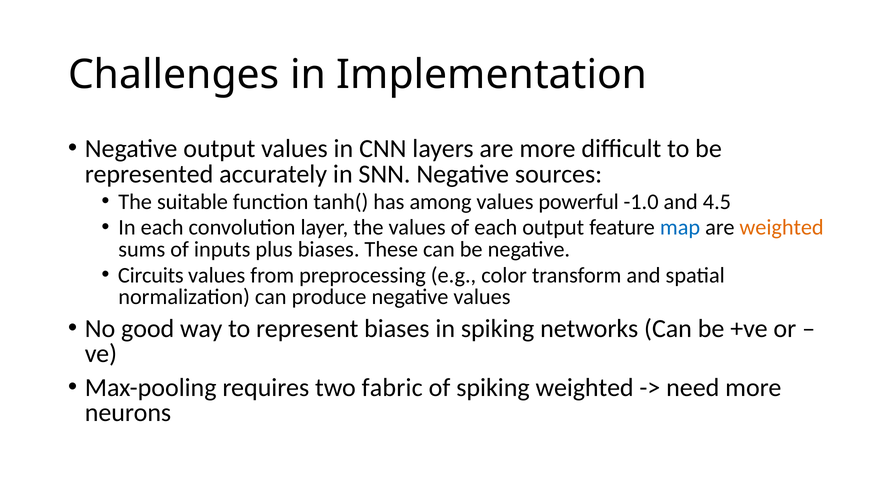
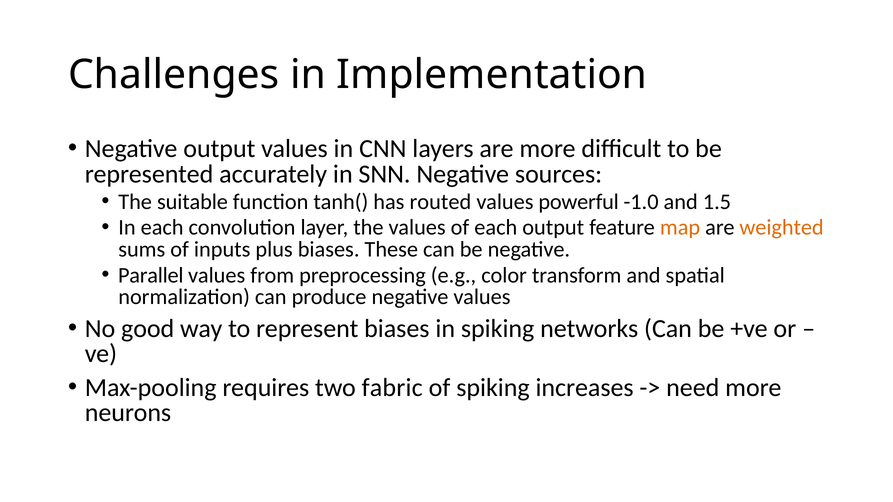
among: among -> routed (440, 202)
4.5: 4.5 -> 1.5 (717, 202)
map colour: blue -> orange (680, 228)
Circuits: Circuits -> Parallel (151, 275)
spiking weighted: weighted -> increases (585, 388)
